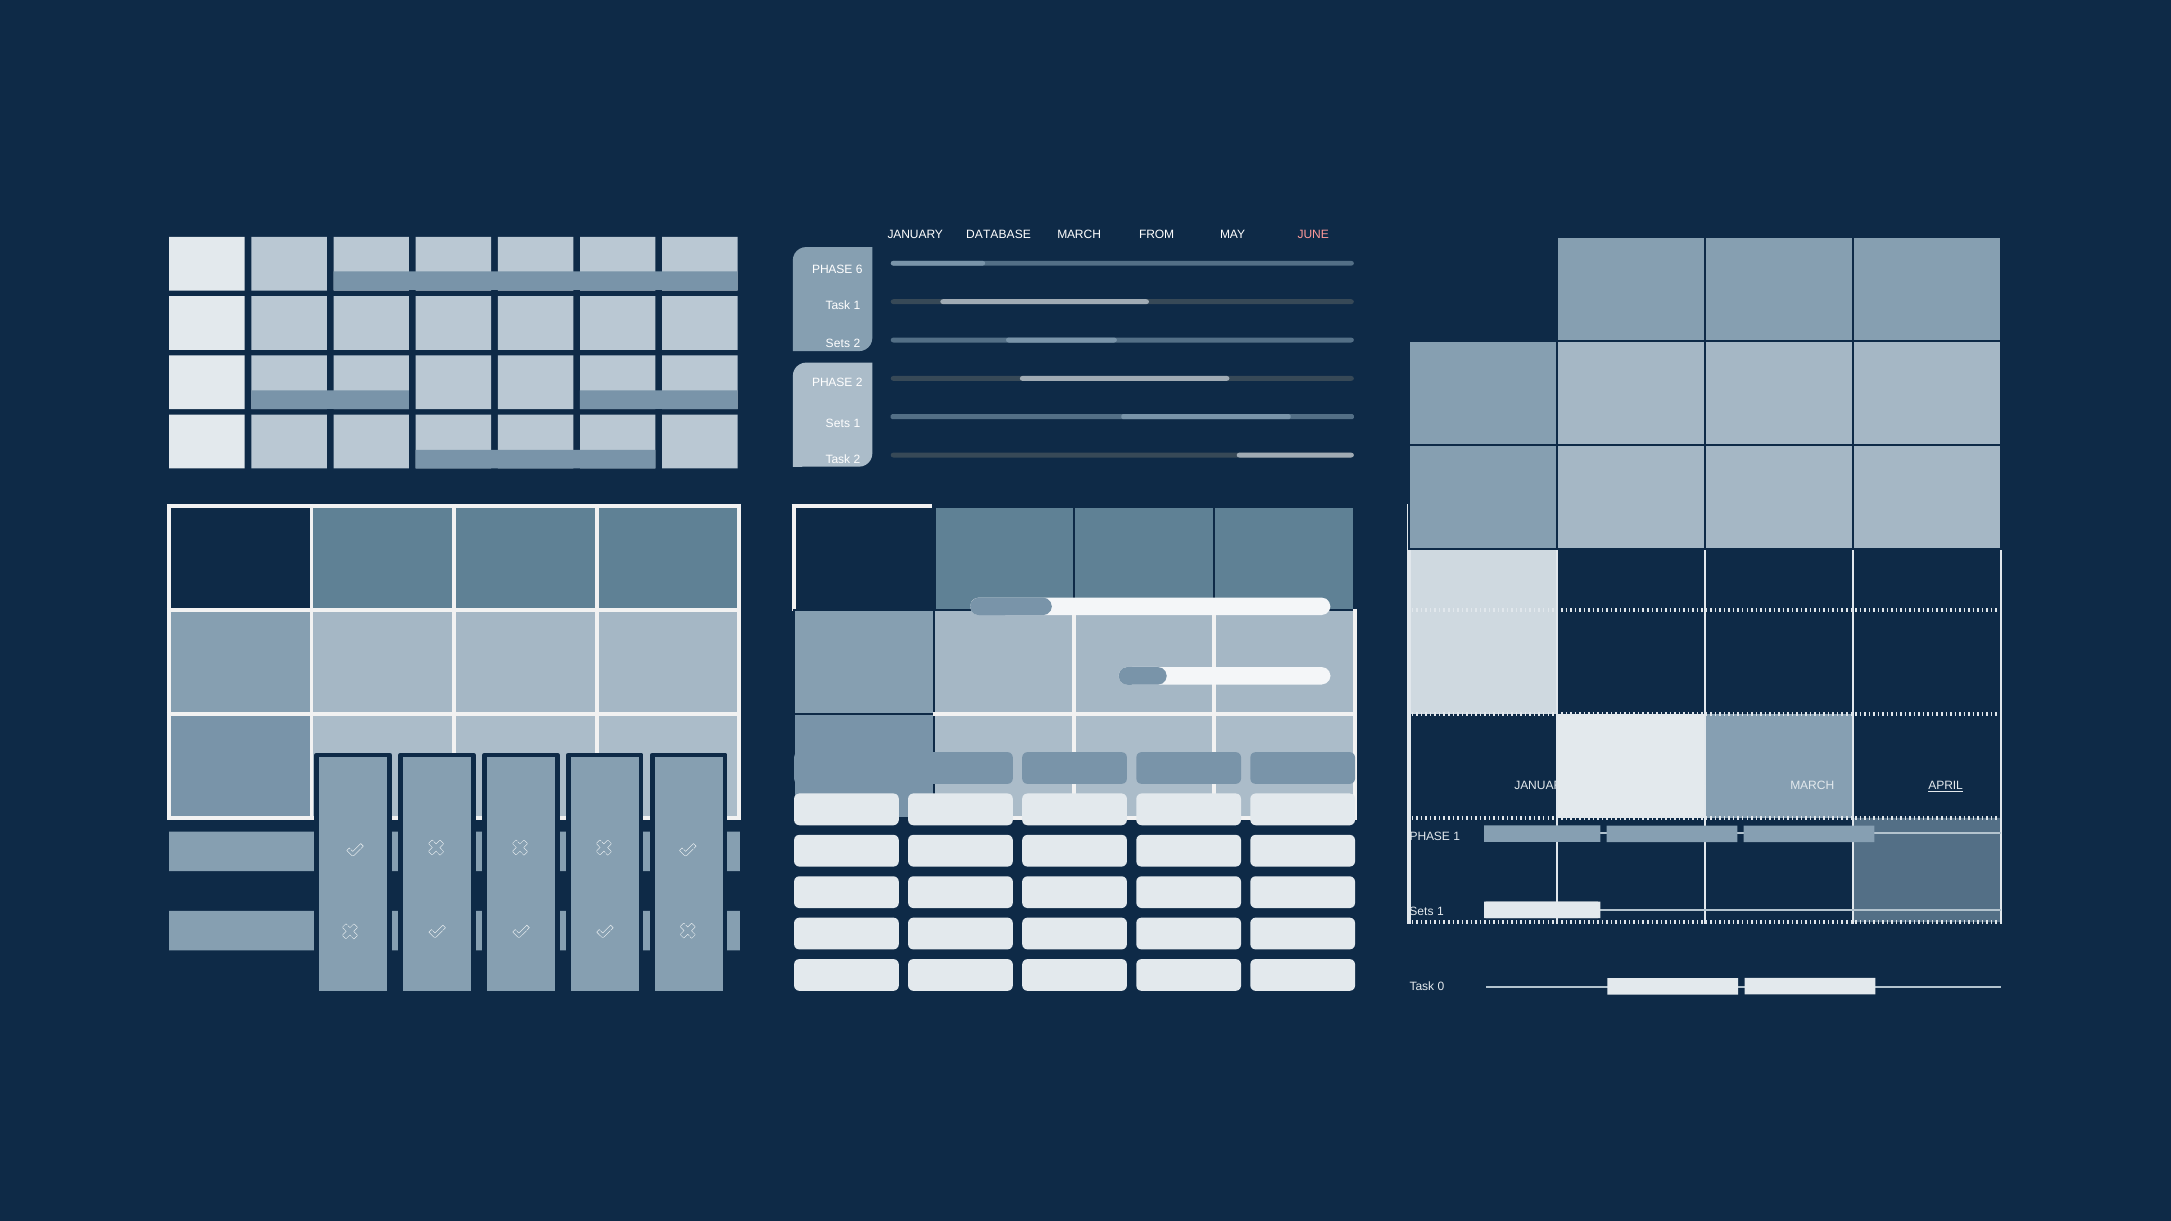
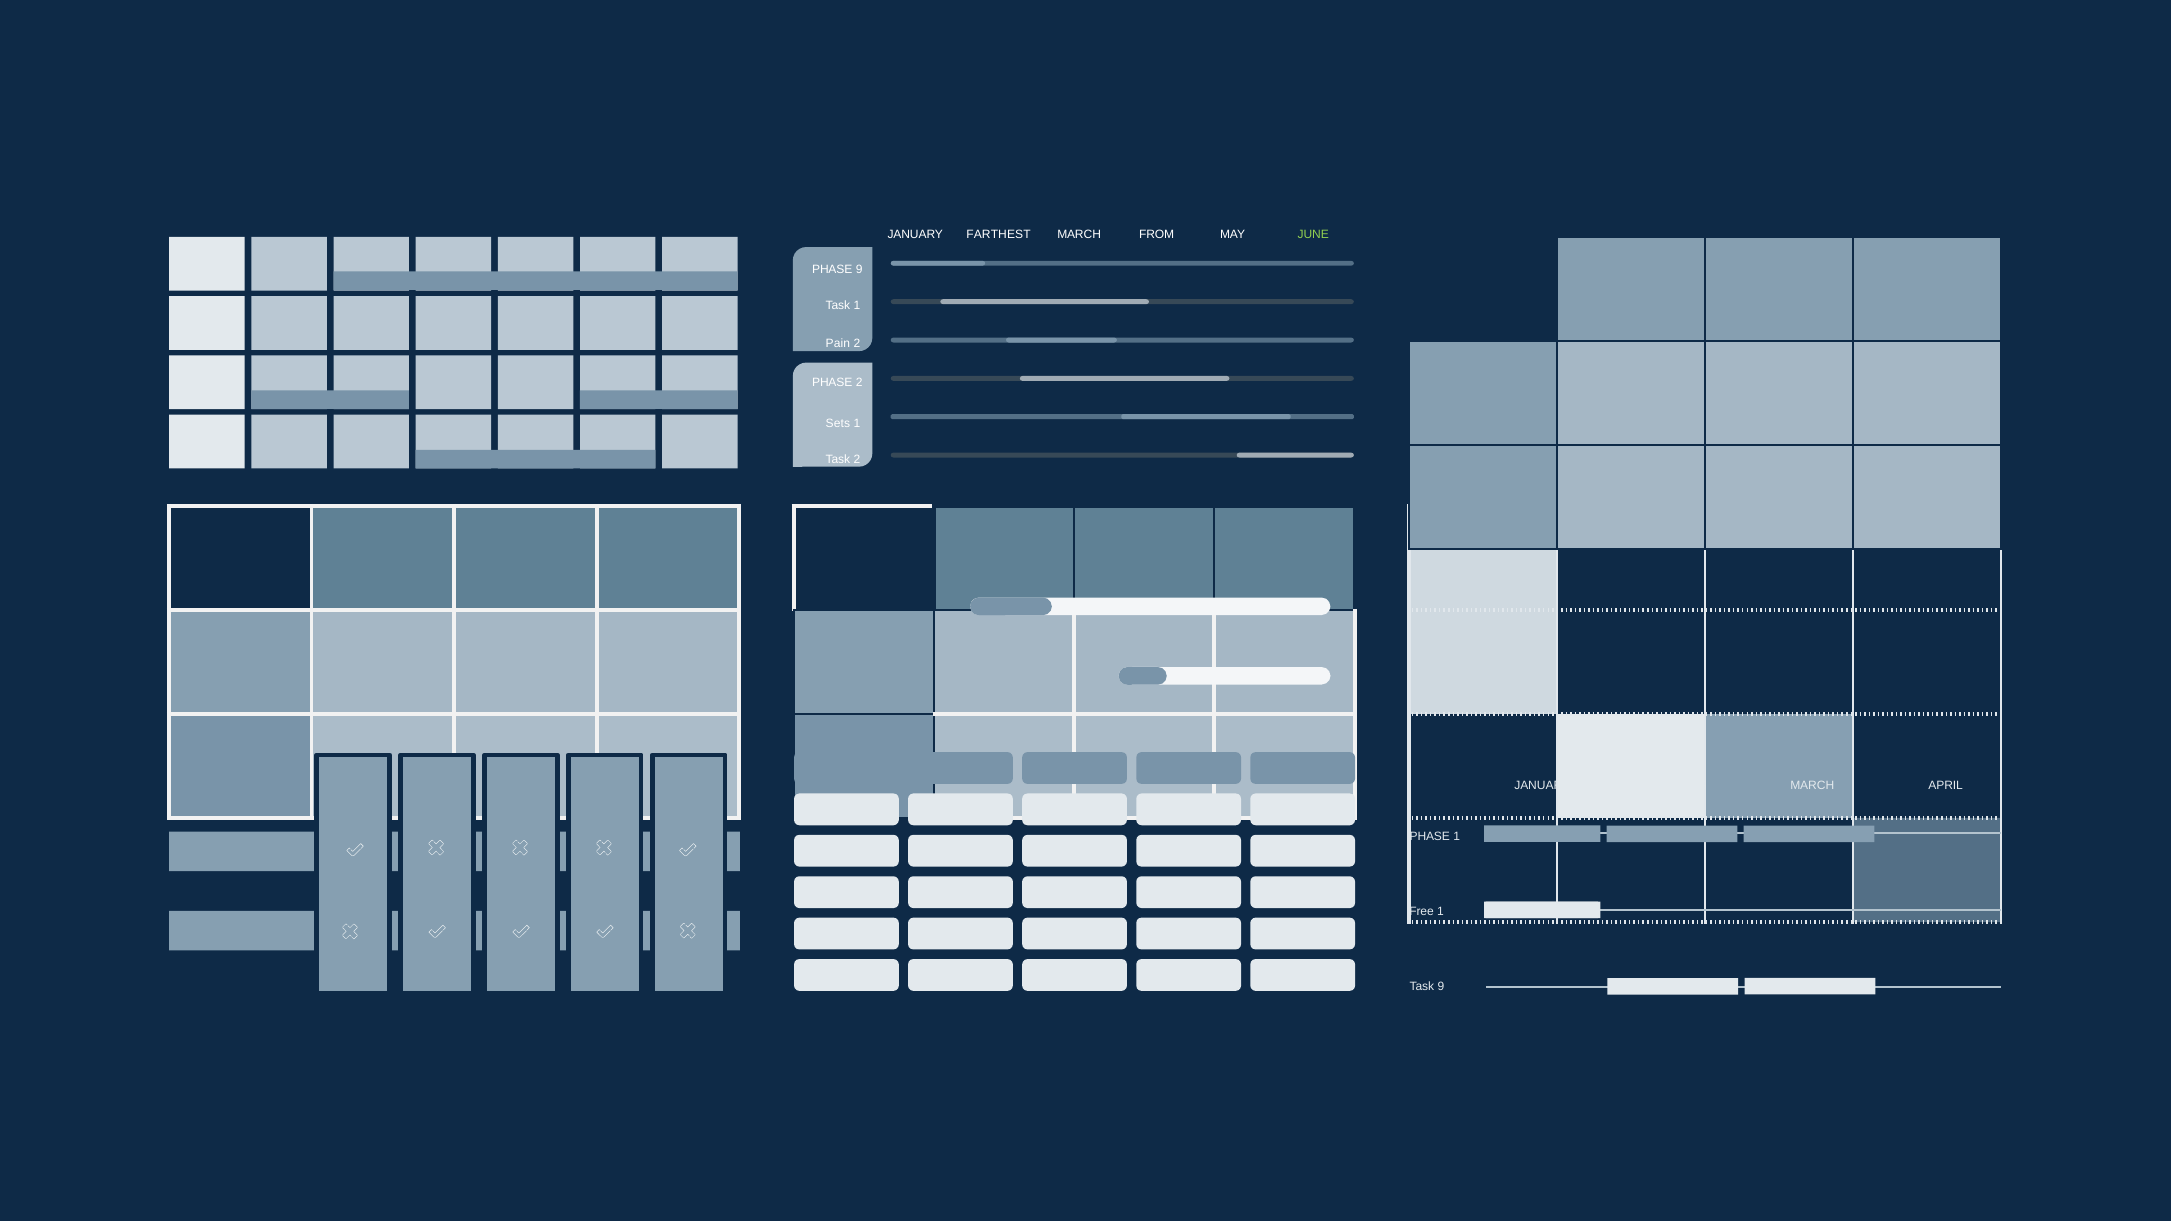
DATABASE: DATABASE -> FARTHEST (999, 234)
JUNE colour: pink -> light green (1313, 234)
PHASE 6: 6 -> 9 (859, 269)
Sets: Sets -> Pain (838, 344)
APRIL underline: present -> none (1946, 786)
Sets: Sets -> Free (1422, 912)
Task 0: 0 -> 9 (1441, 987)
